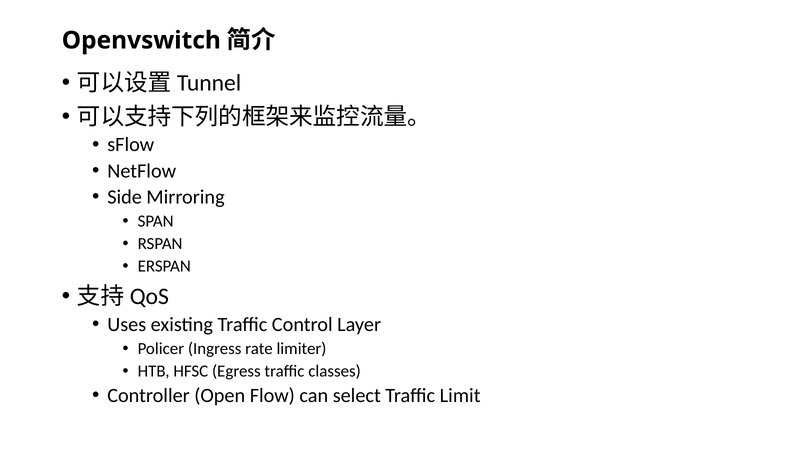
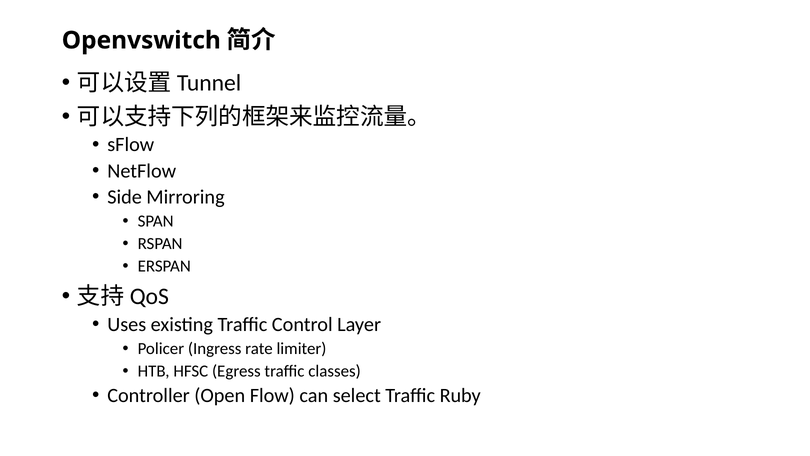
Limit: Limit -> Ruby (460, 395)
